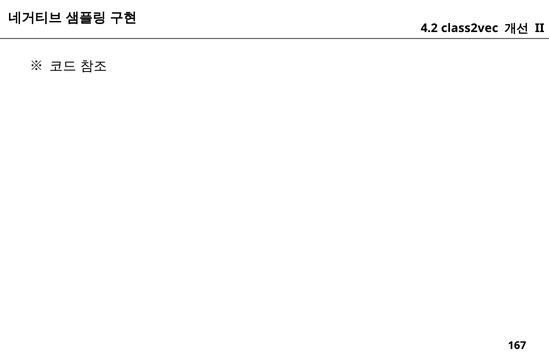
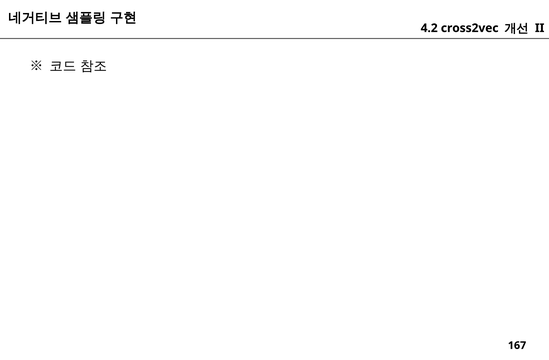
class2vec: class2vec -> cross2vec (470, 28)
